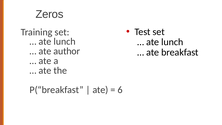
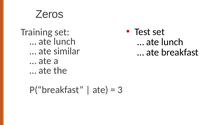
author: author -> similar (67, 51)
6: 6 -> 3 (120, 90)
